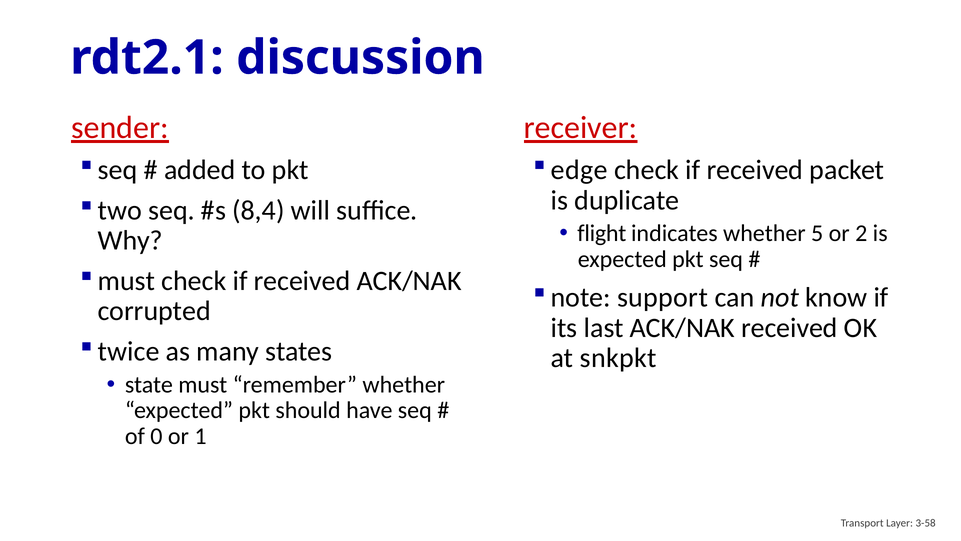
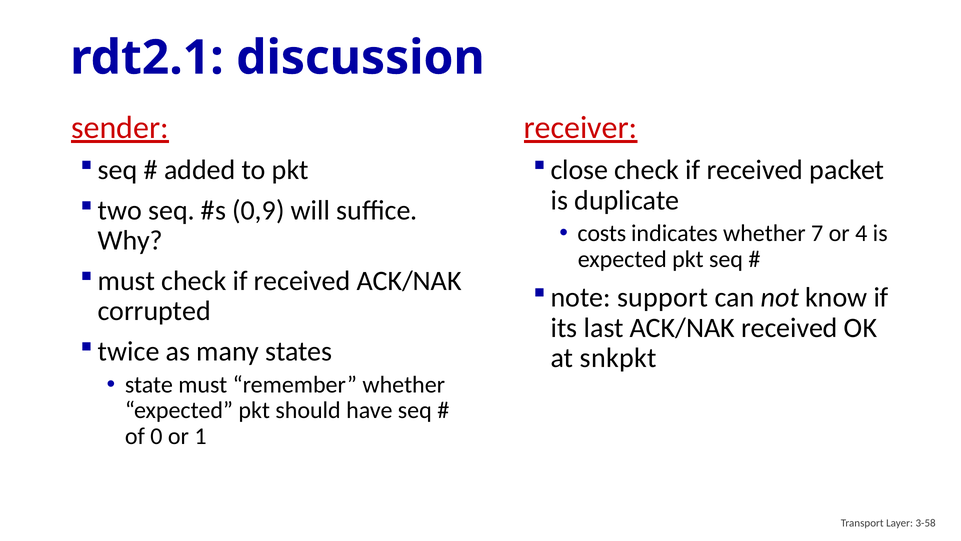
edge: edge -> close (579, 170)
8,4: 8,4 -> 0,9 (258, 210)
flight: flight -> costs (602, 233)
5: 5 -> 7 (817, 233)
2: 2 -> 4 (861, 233)
